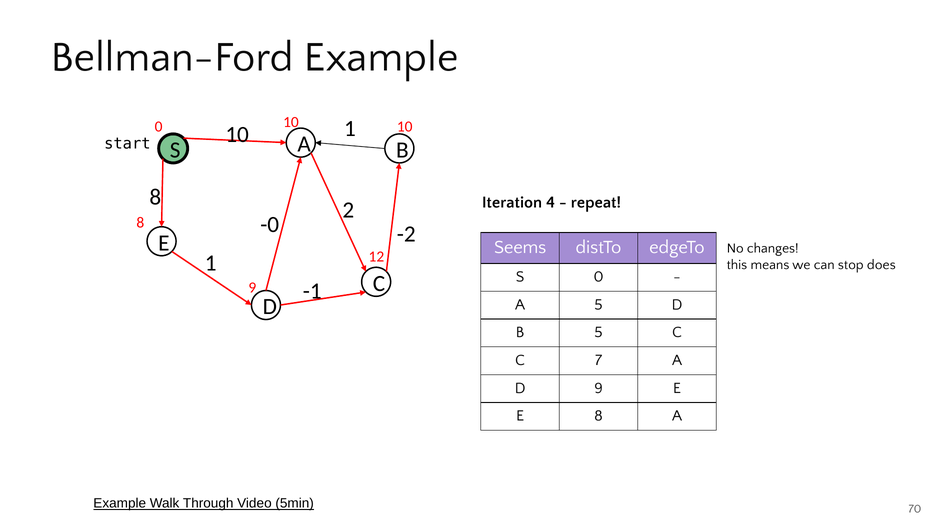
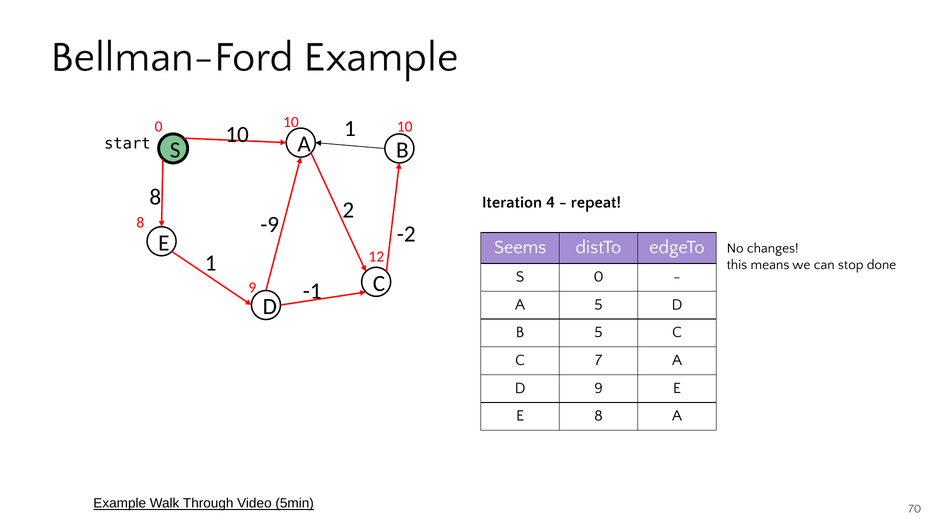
-0: -0 -> -9 (270, 225)
does: does -> done (881, 265)
